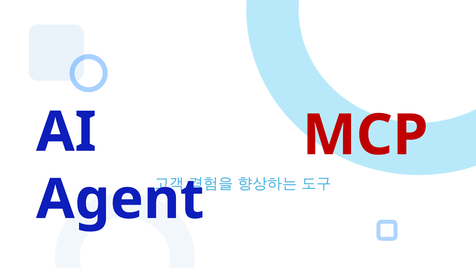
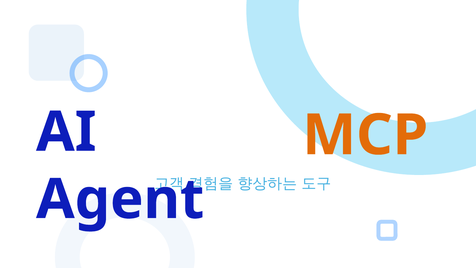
MCP colour: red -> orange (365, 135)
